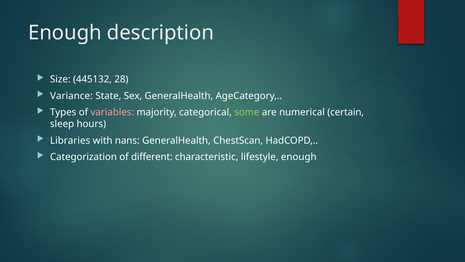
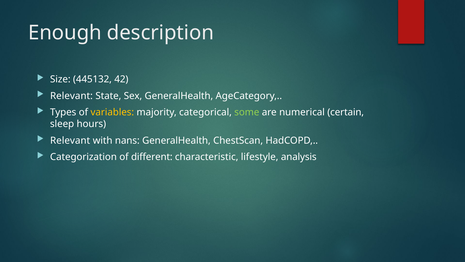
28: 28 -> 42 (121, 79)
Variance: Variance -> Relevant (71, 96)
variables colour: pink -> yellow (112, 112)
Libraries: Libraries -> Relevant (70, 140)
lifestyle enough: enough -> analysis (299, 157)
